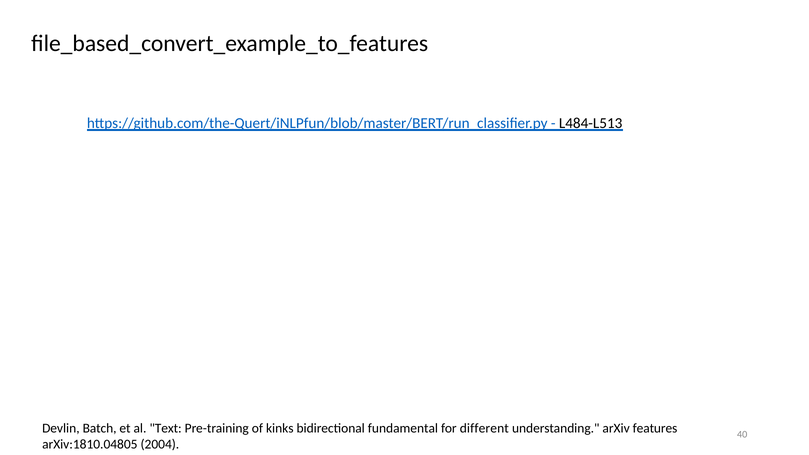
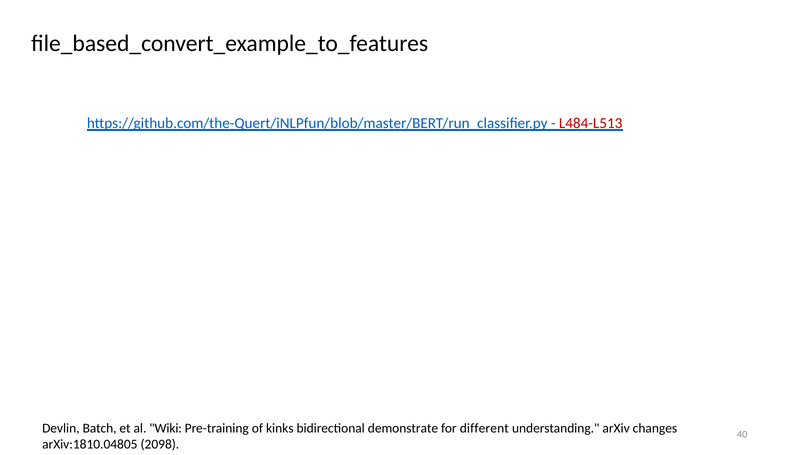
L484-L513 colour: black -> red (591, 123)
Text: Text -> Wiki (166, 428)
fundamental: fundamental -> demonstrate (403, 428)
features: features -> changes (655, 428)
2004: 2004 -> 2098 (160, 444)
